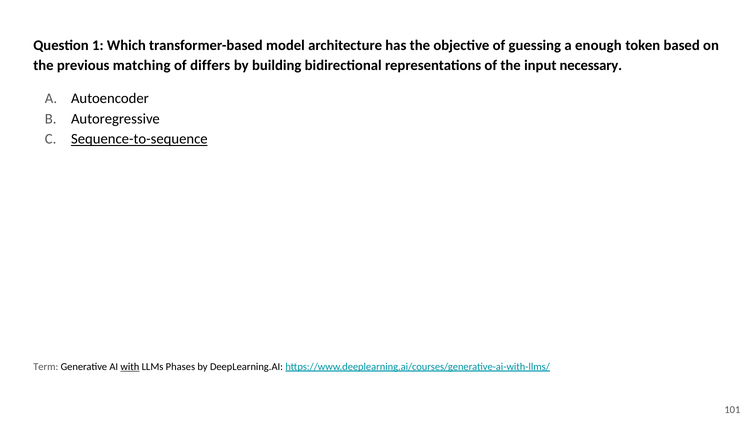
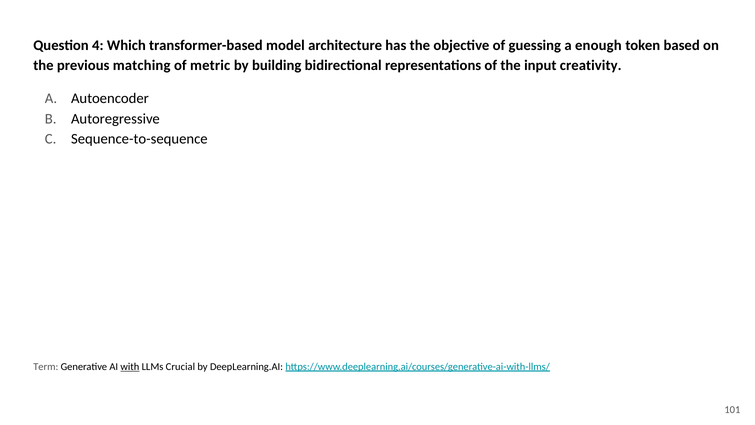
1: 1 -> 4 (98, 45)
differs: differs -> metric (210, 65)
necessary: necessary -> creativity (591, 65)
Sequence-to-sequence underline: present -> none (139, 139)
Phases: Phases -> Crucial (180, 366)
